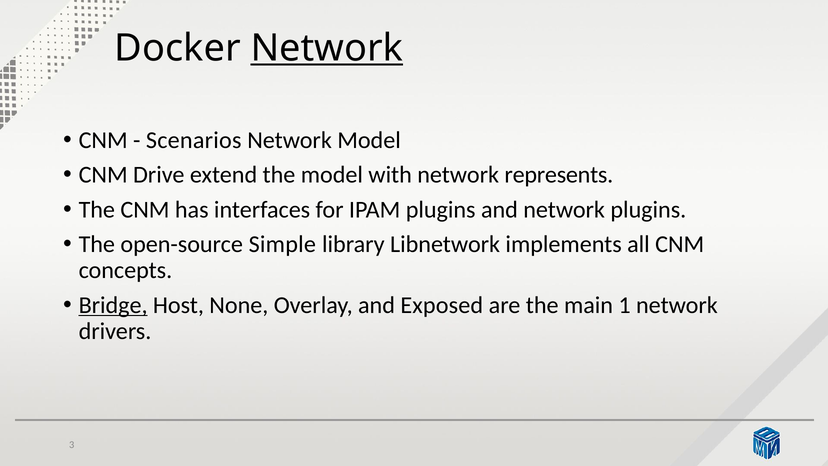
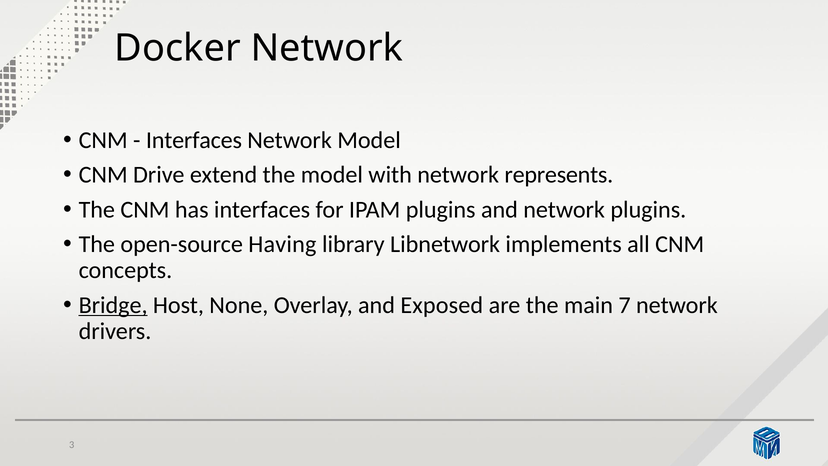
Network underline: present -> none (327, 48)
Scenarios: Scenarios -> Interfaces (194, 140)
Simple: Simple -> Having (282, 244)
1: 1 -> 7 (625, 305)
